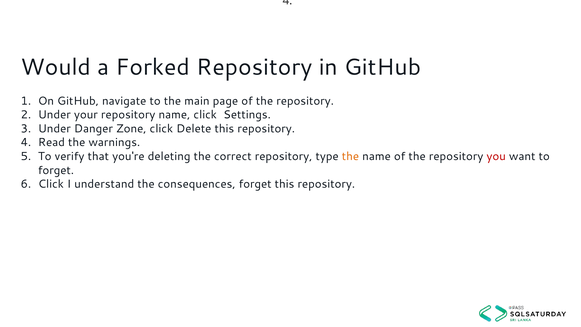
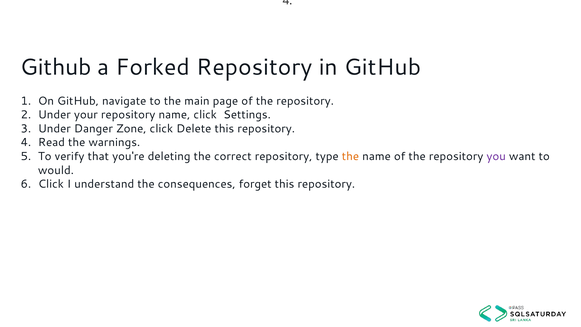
Would: Would -> Github (56, 67)
you colour: red -> purple (496, 156)
forget: forget -> would (56, 170)
